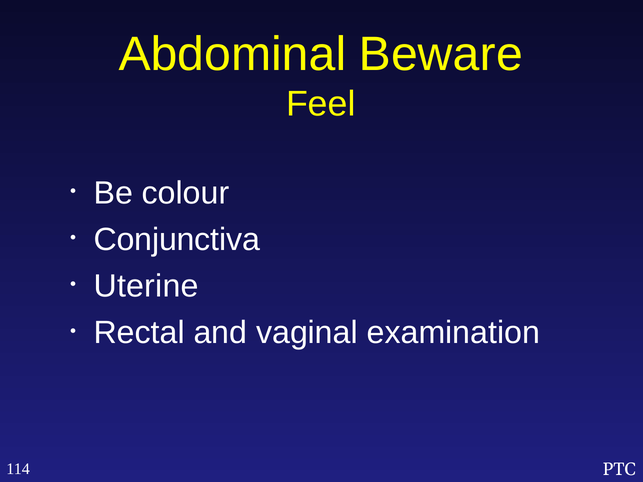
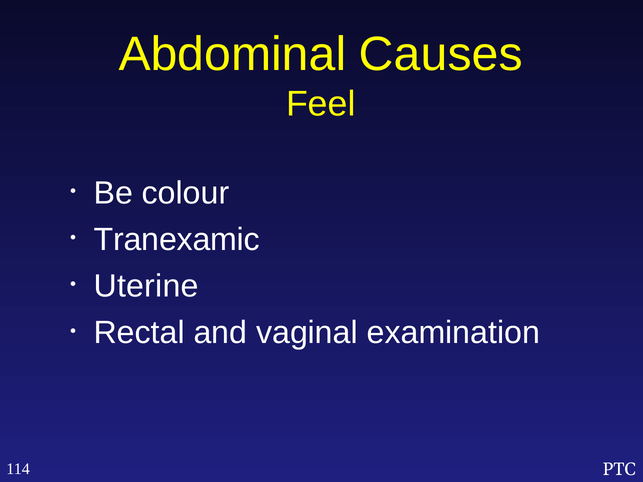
Beware: Beware -> Causes (441, 54)
Conjunctiva: Conjunctiva -> Tranexamic (177, 240)
